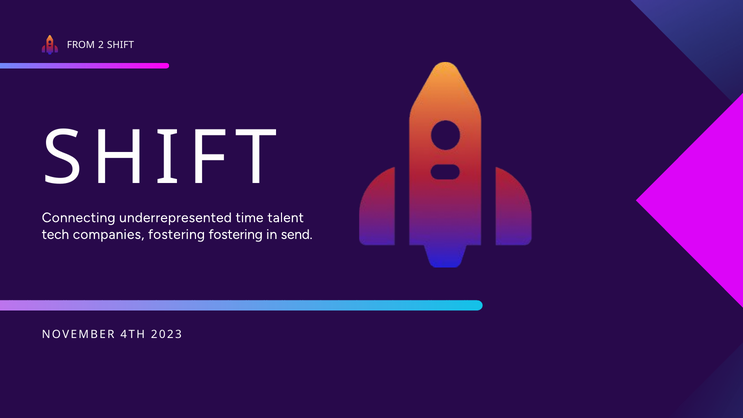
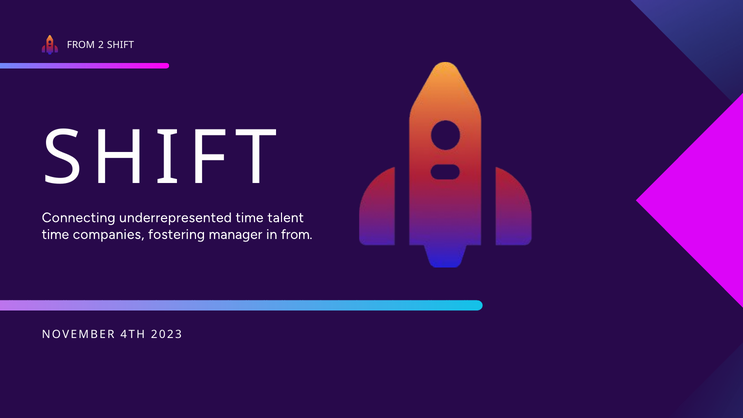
tech: tech -> time (55, 234)
fostering fostering: fostering -> manager (236, 234)
in send: send -> from (297, 234)
